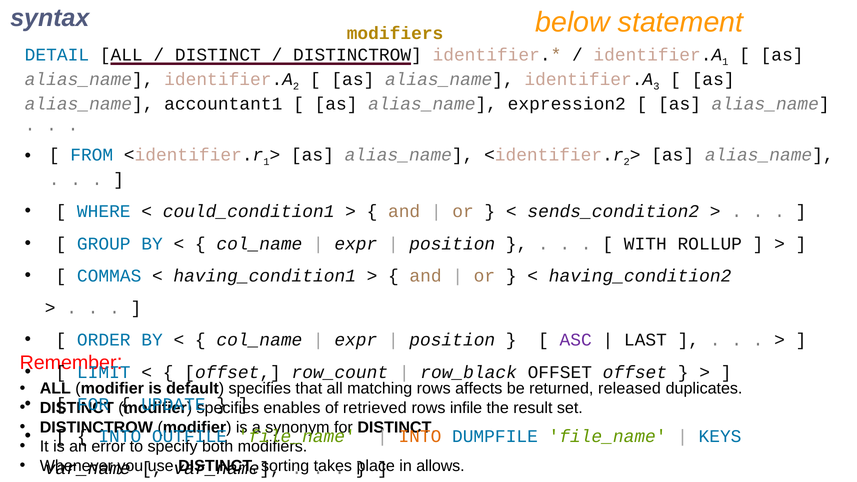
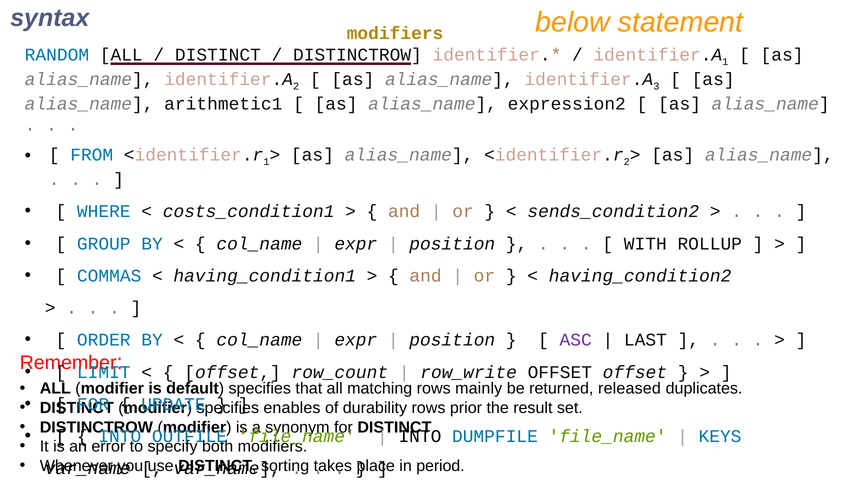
DETAIL: DETAIL -> RANDOM (57, 55)
accountant1: accountant1 -> arithmetic1 (223, 104)
could_condition1: could_condition1 -> costs_condition1 (249, 212)
row_black: row_black -> row_write (469, 372)
affects: affects -> mainly (479, 389)
retrieved: retrieved -> durability (375, 408)
infile: infile -> prior (466, 408)
INTO colour: orange -> black (420, 437)
allows: allows -> period (440, 466)
